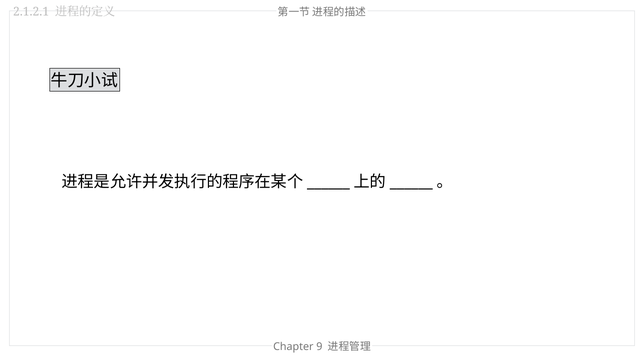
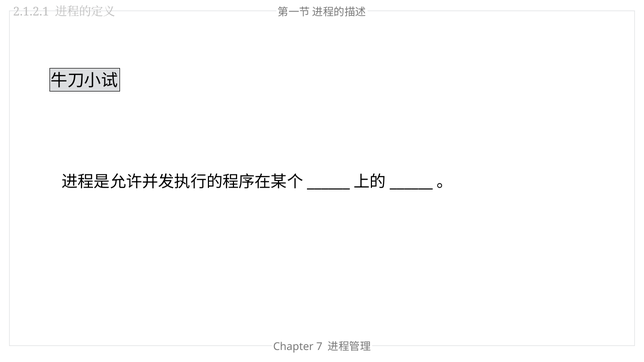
9: 9 -> 7 (319, 347)
